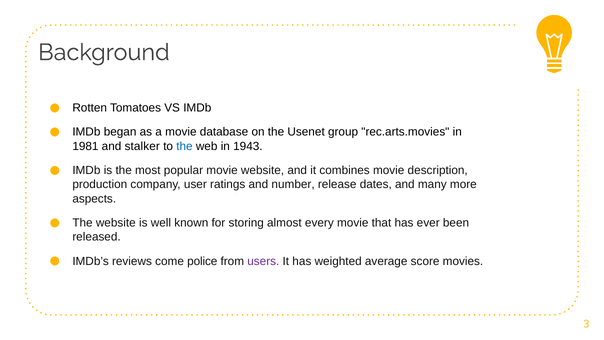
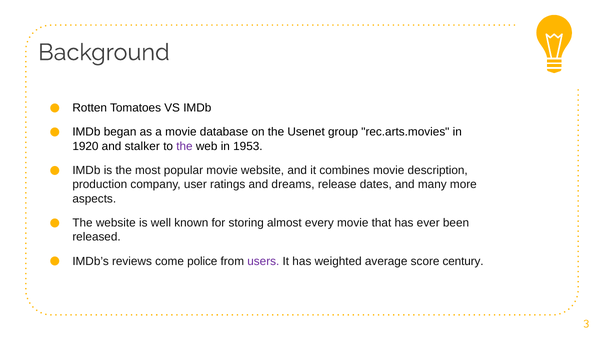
1981: 1981 -> 1920 (85, 146)
the colour: blue -> purple (184, 146)
1943: 1943 -> 1953 (248, 146)
number: number -> dreams (293, 184)
movies: movies -> century (463, 261)
